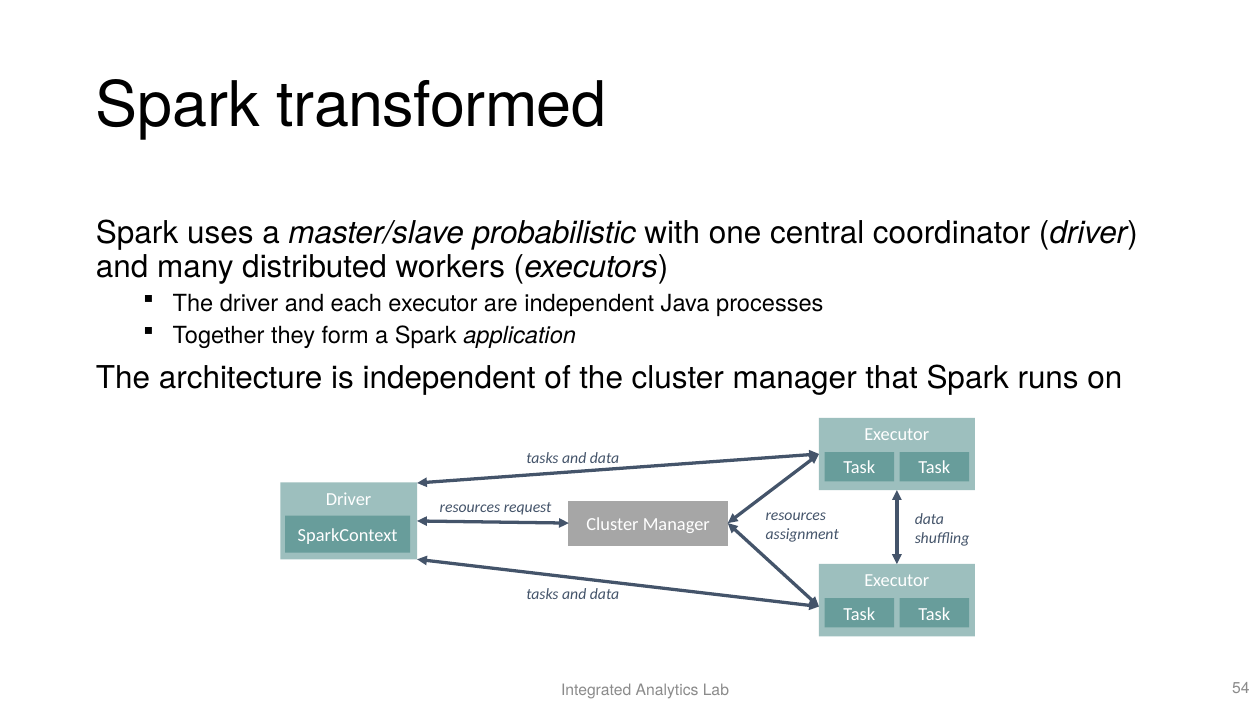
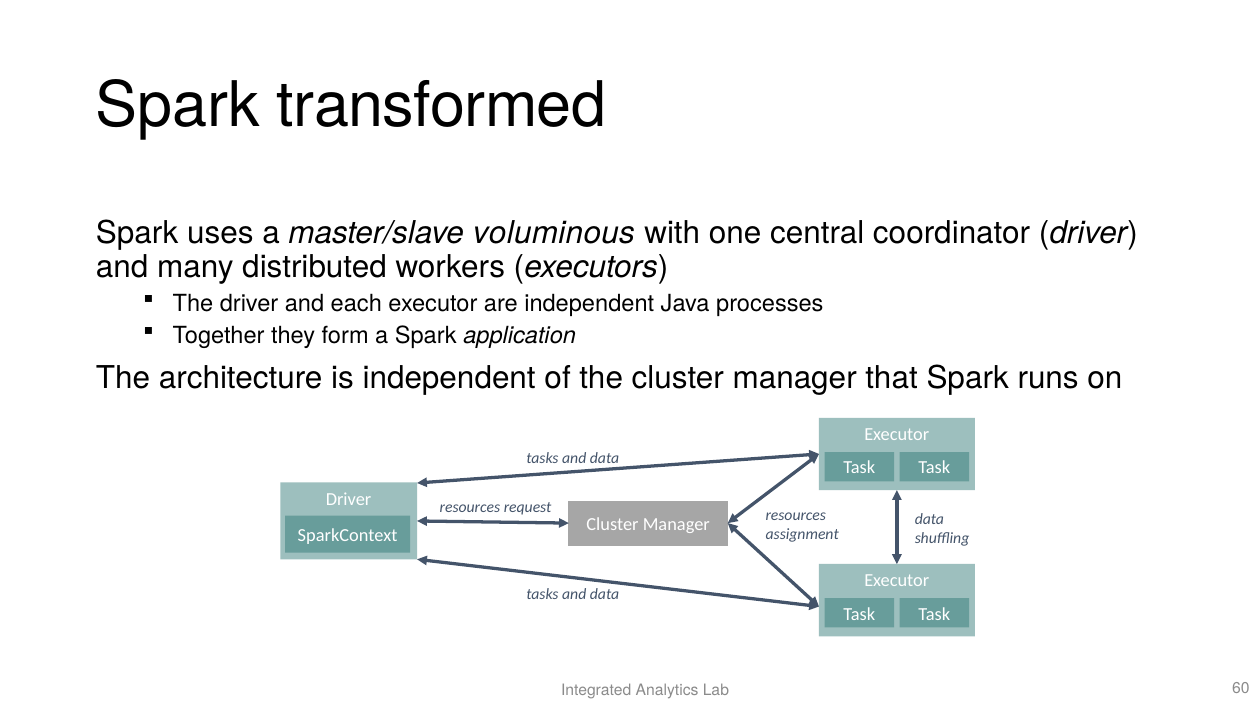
probabilistic: probabilistic -> voluminous (554, 233)
54: 54 -> 60 (1241, 689)
